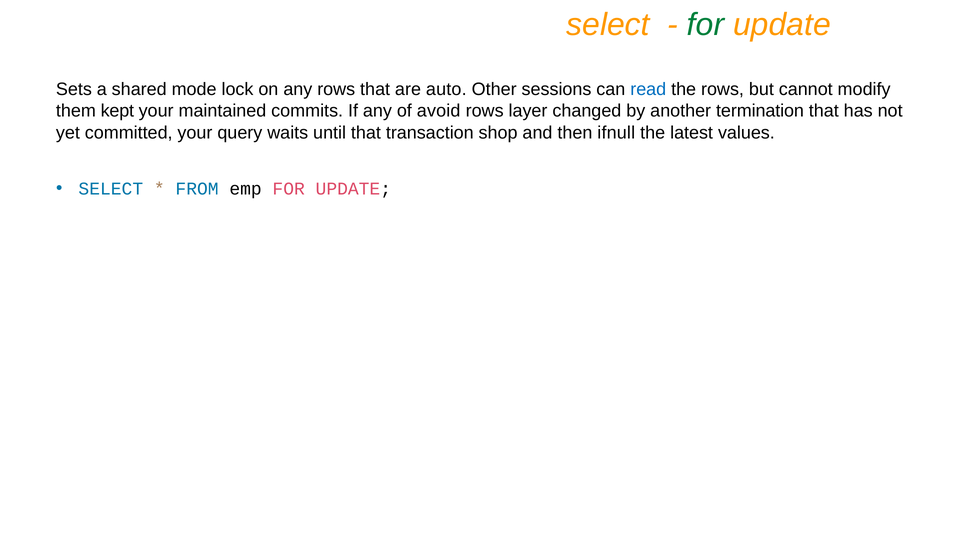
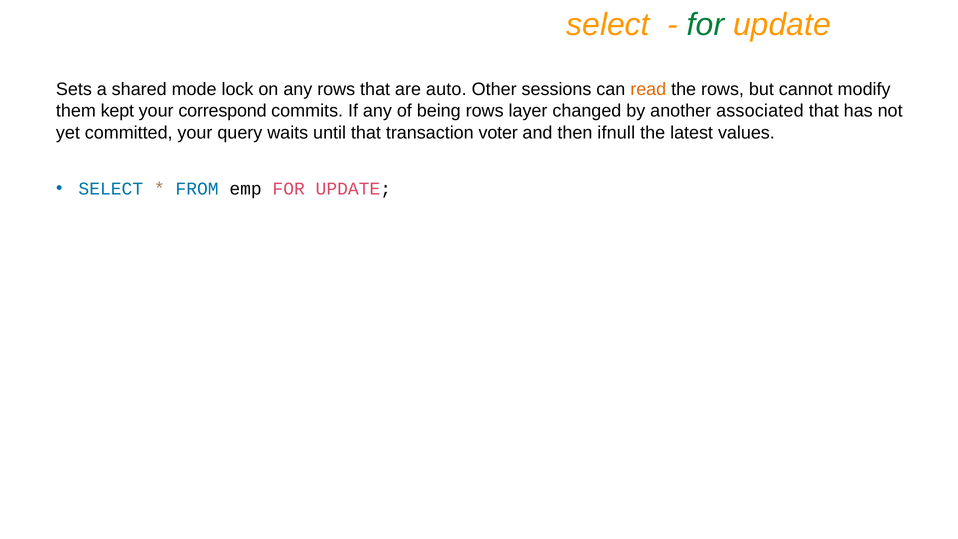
read colour: blue -> orange (648, 89)
maintained: maintained -> correspond (223, 111)
avoid: avoid -> being (439, 111)
termination: termination -> associated (760, 111)
shop: shop -> voter (498, 133)
